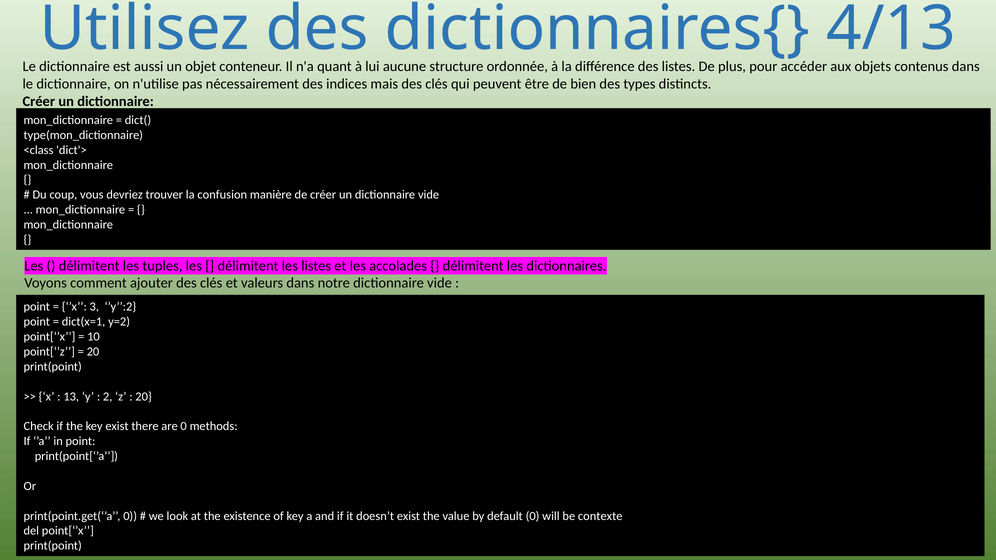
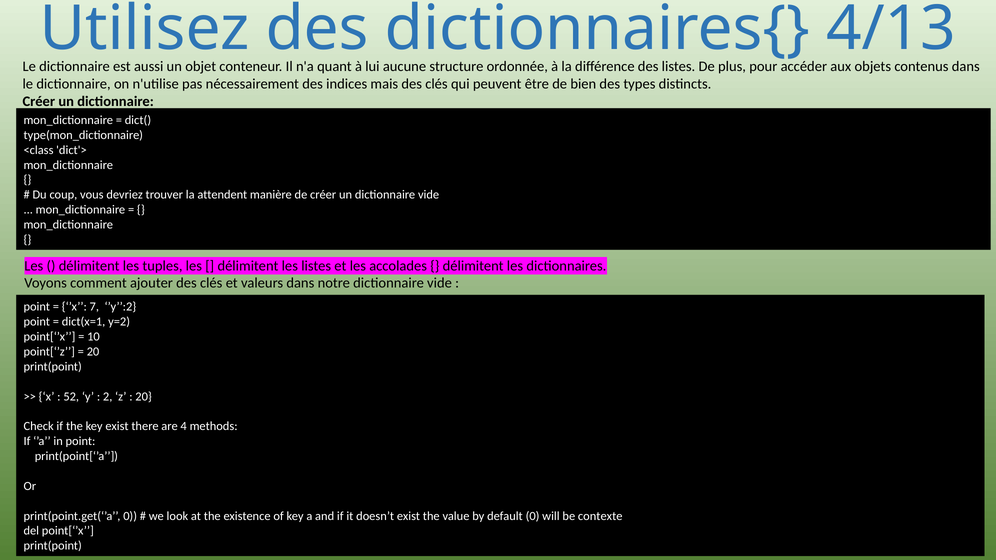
confusion: confusion -> attendent (222, 195)
3: 3 -> 7 (94, 307)
13: 13 -> 52 (71, 397)
are 0: 0 -> 4 (184, 427)
